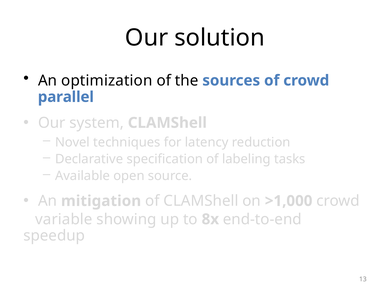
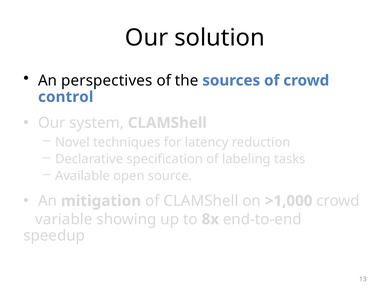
optimization: optimization -> perspectives (107, 80)
parallel: parallel -> control (66, 97)
